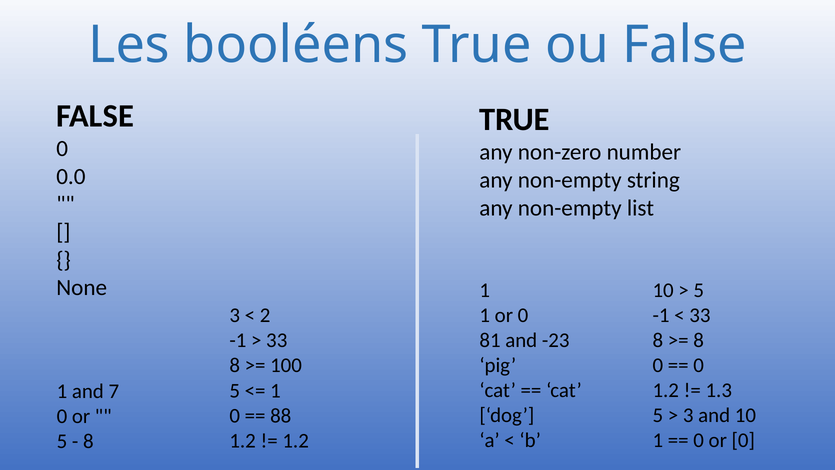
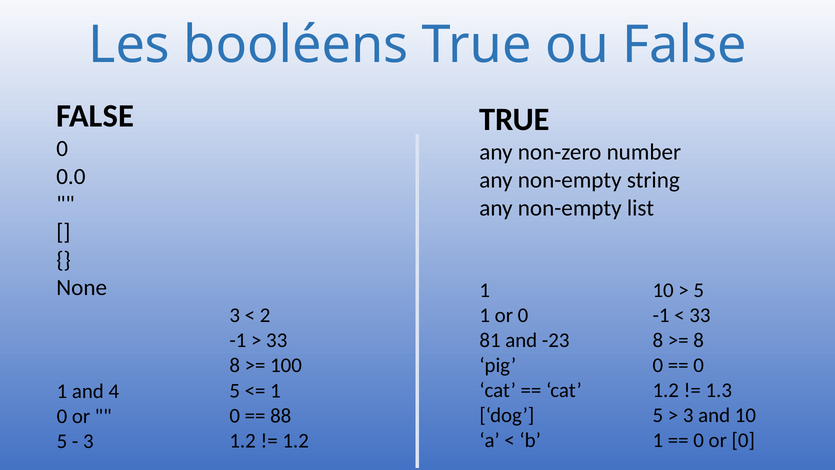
7: 7 -> 4 (114, 391)
8: 8 -> 3 (88, 441)
